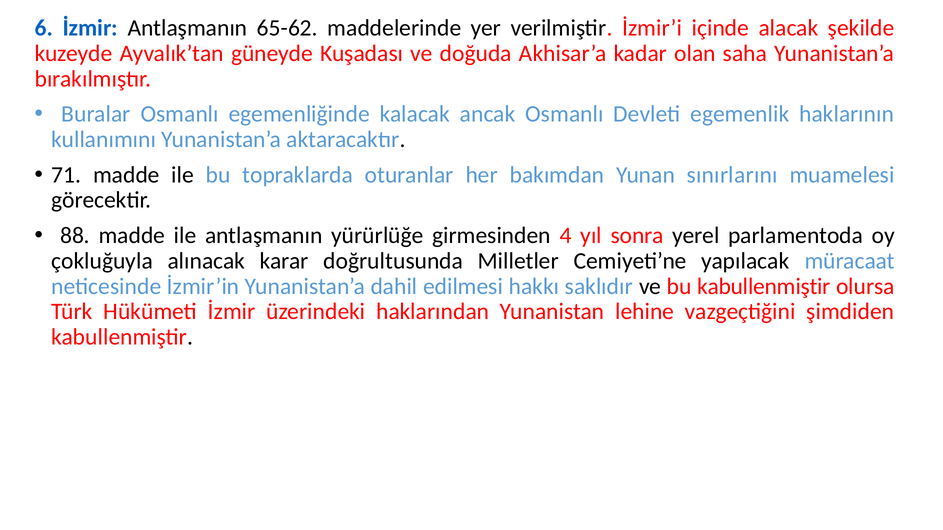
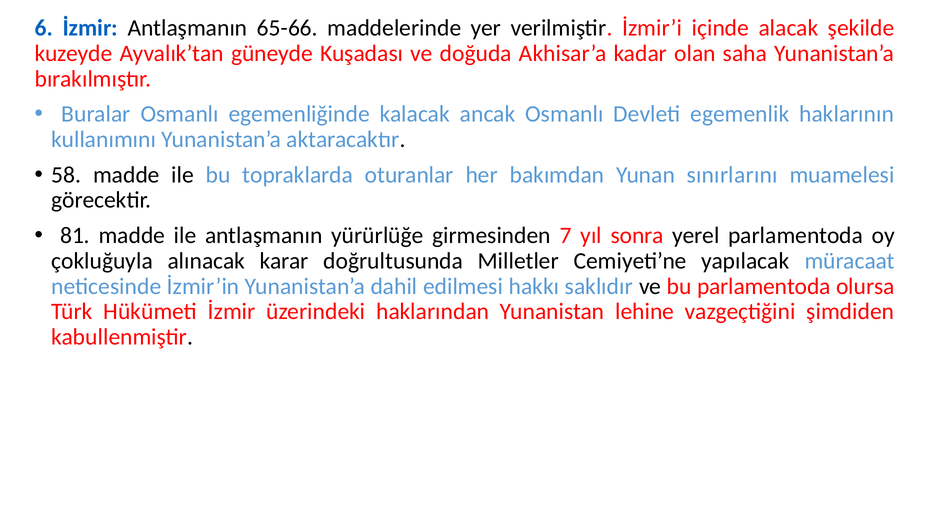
65-62: 65-62 -> 65-66 (287, 28)
71: 71 -> 58 (66, 175)
88: 88 -> 81 (75, 236)
4: 4 -> 7 (566, 236)
bu kabullenmiştir: kabullenmiştir -> parlamentoda (764, 287)
